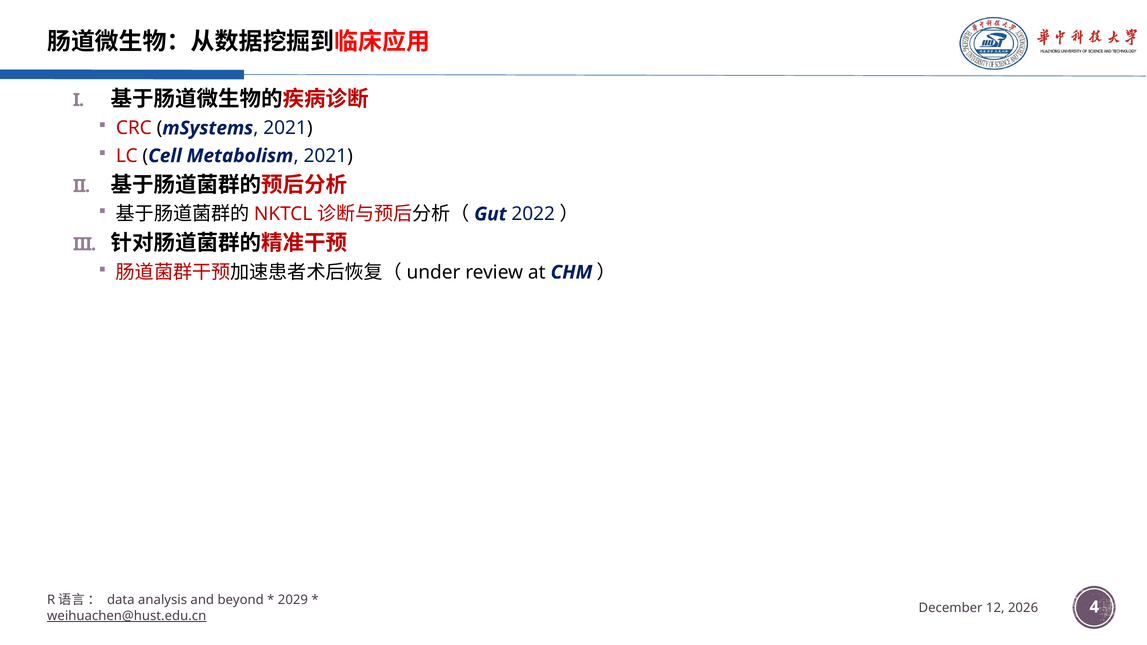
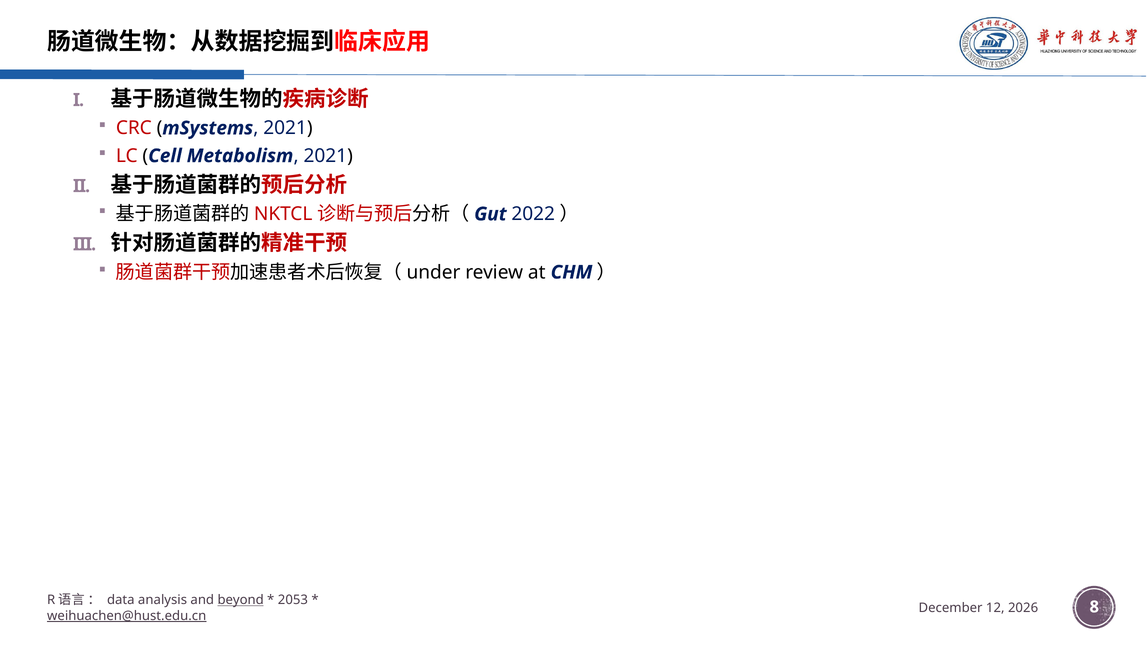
beyond underline: none -> present (241, 600)
2029: 2029 -> 2053 (293, 600)
4: 4 -> 8 (1094, 607)
